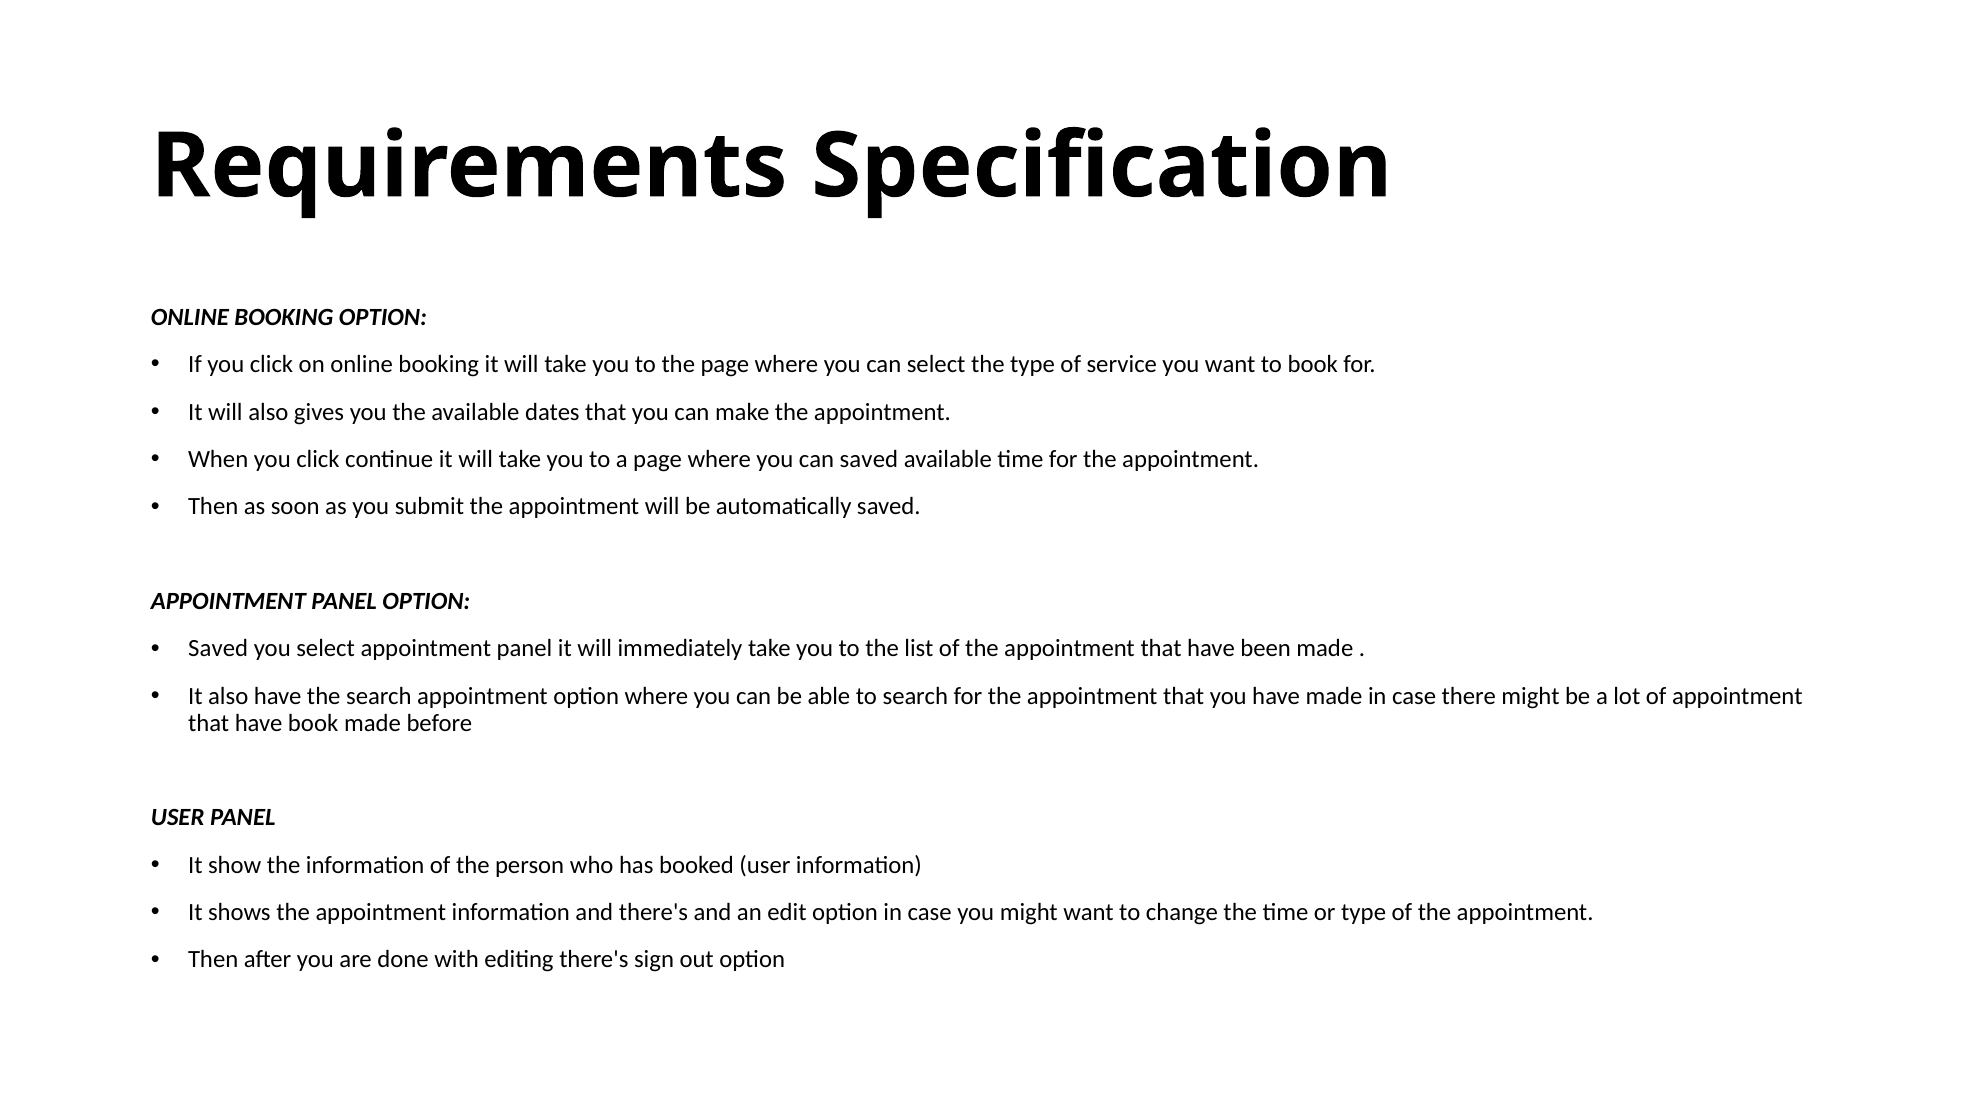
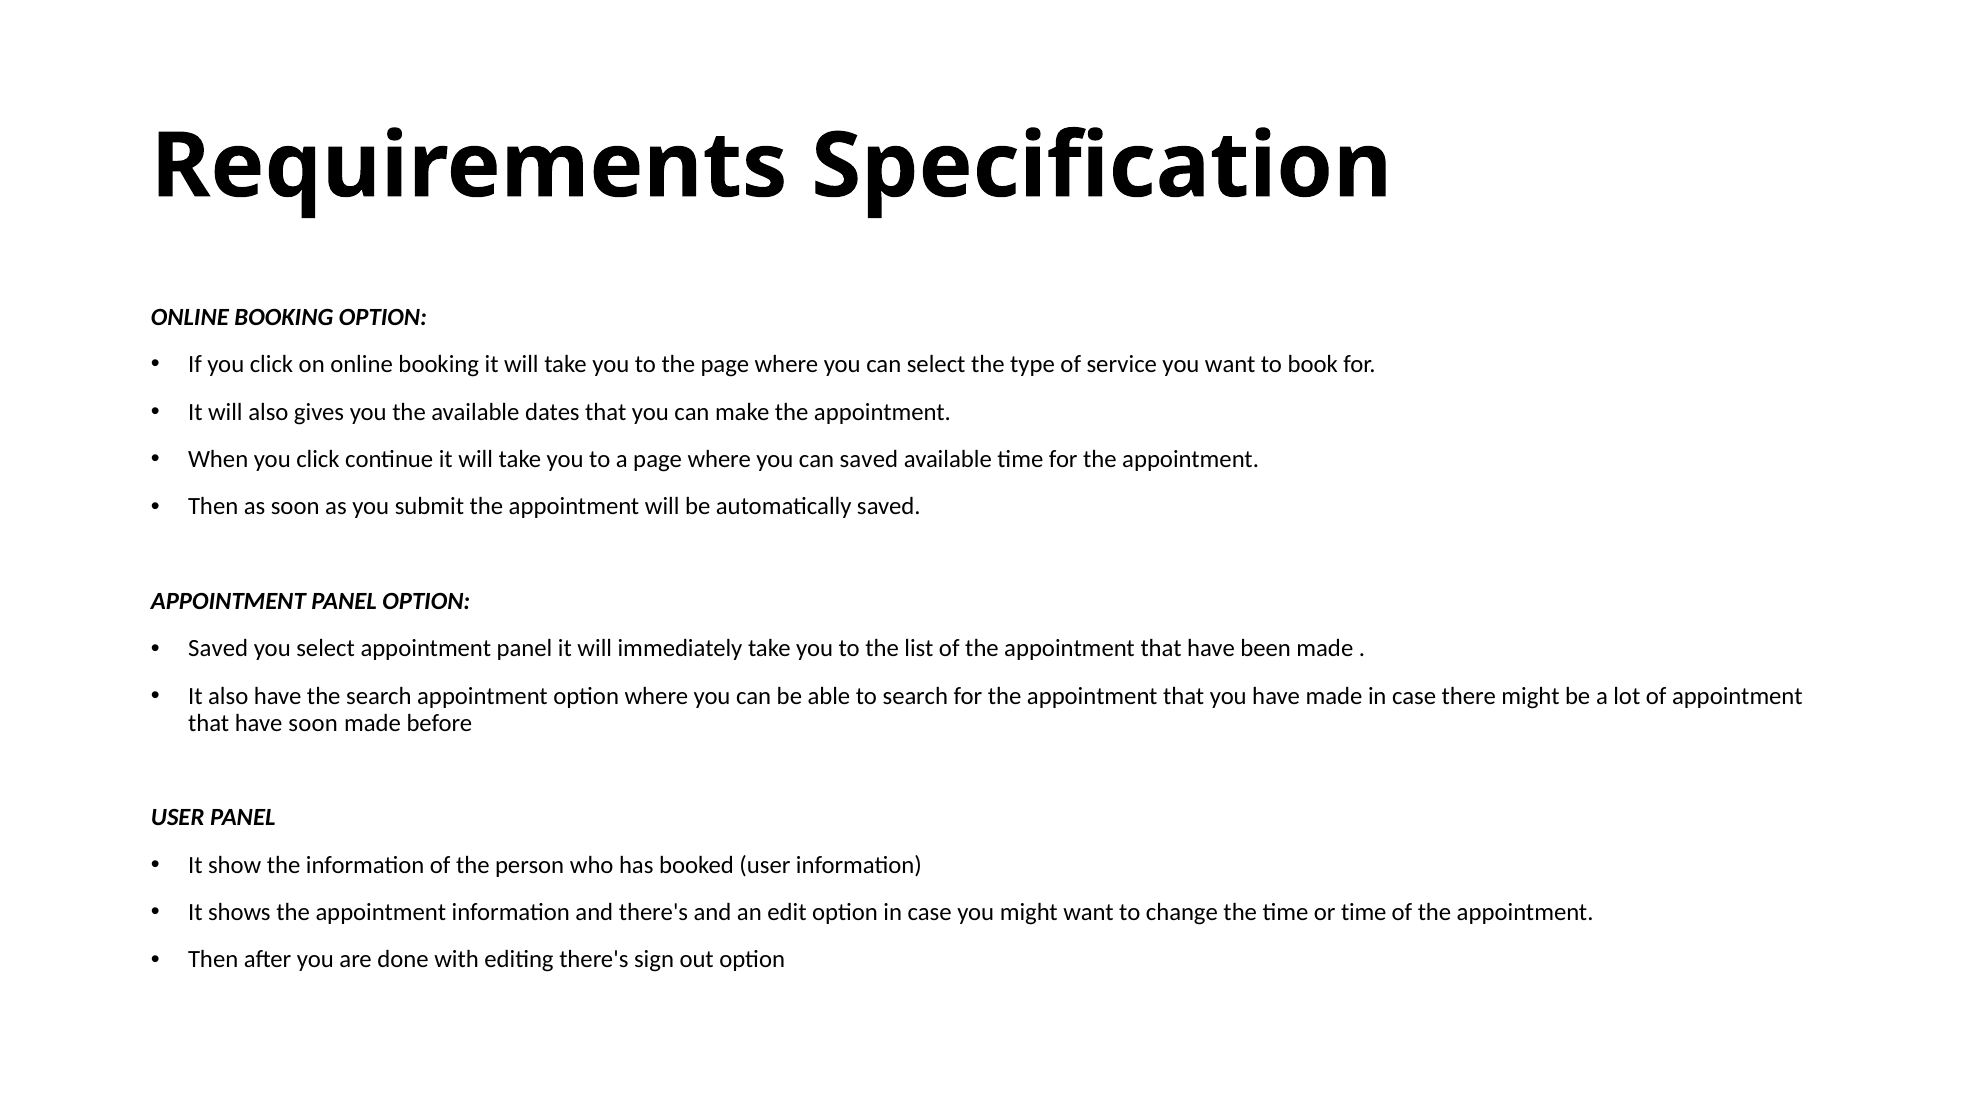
have book: book -> soon (313, 723)
or type: type -> time (1364, 912)
